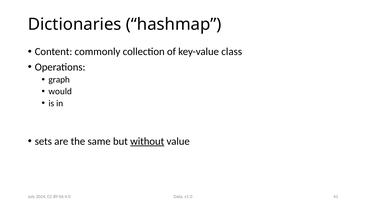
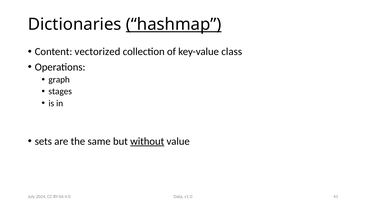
hashmap underline: none -> present (174, 24)
commonly: commonly -> vectorized (97, 52)
would: would -> stages (60, 91)
